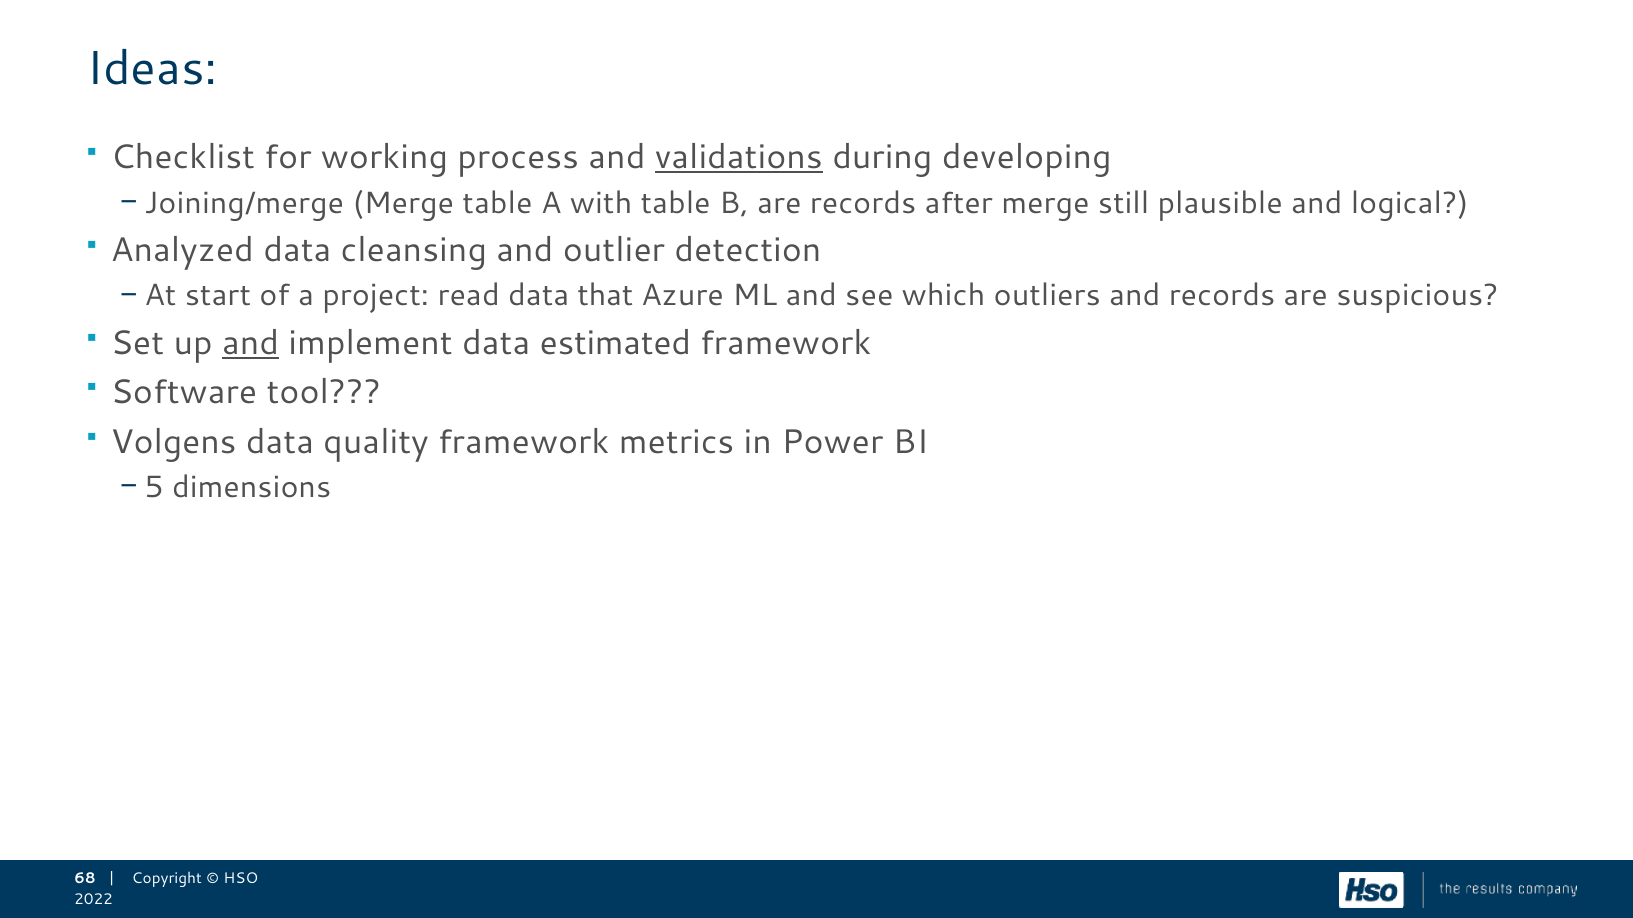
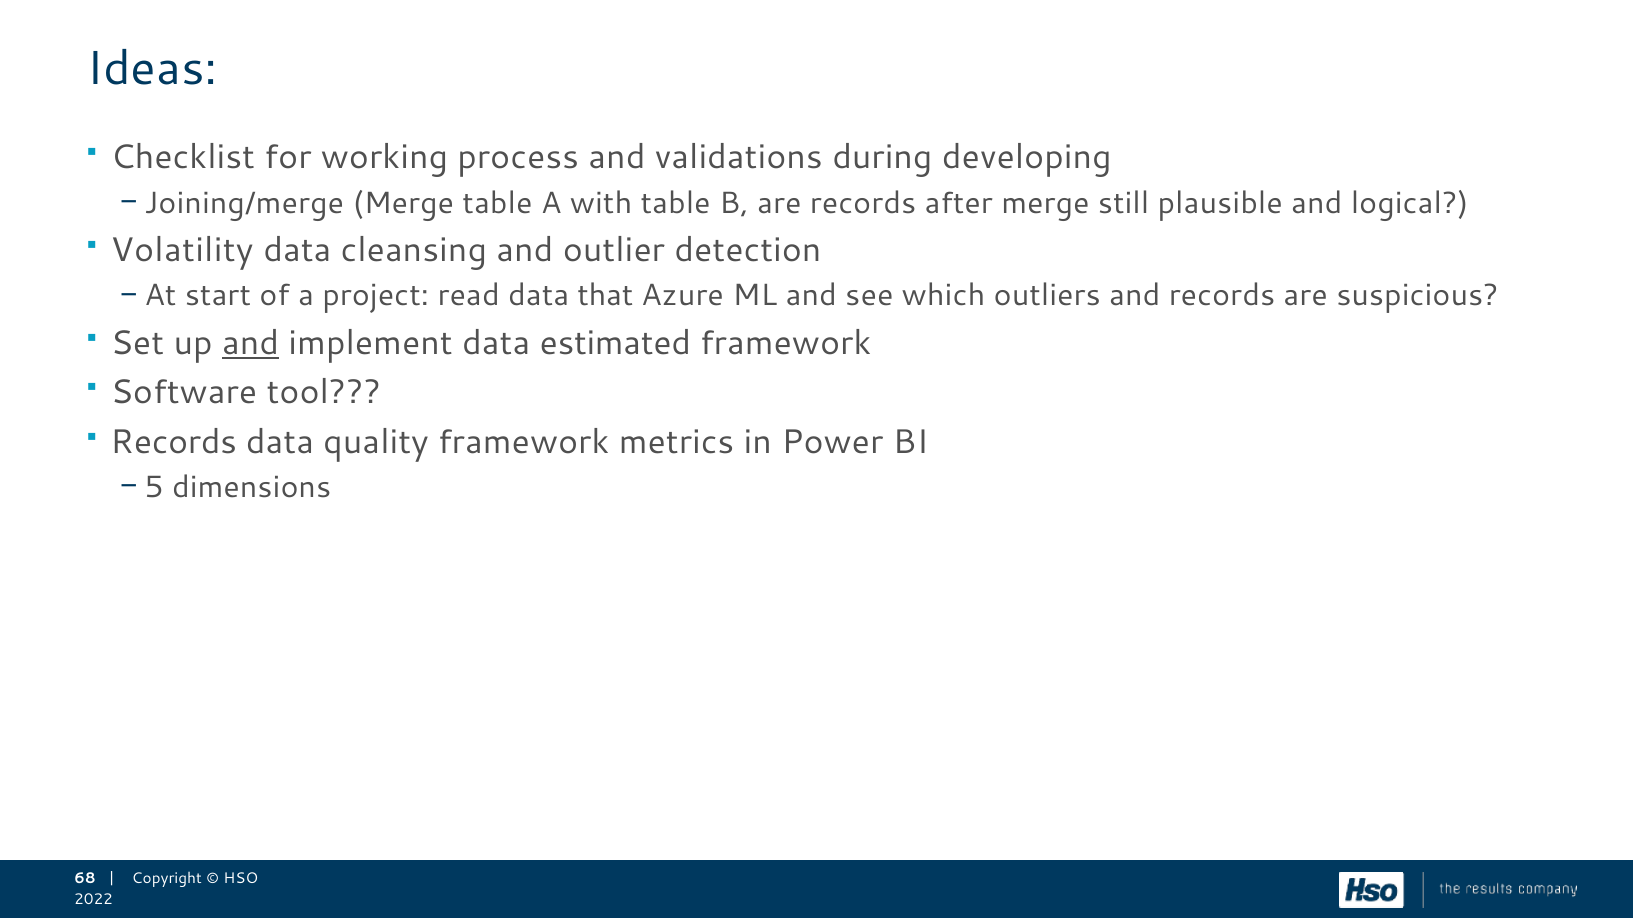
validations underline: present -> none (739, 158)
Analyzed: Analyzed -> Volatility (182, 251)
Volgens: Volgens -> Records (174, 442)
